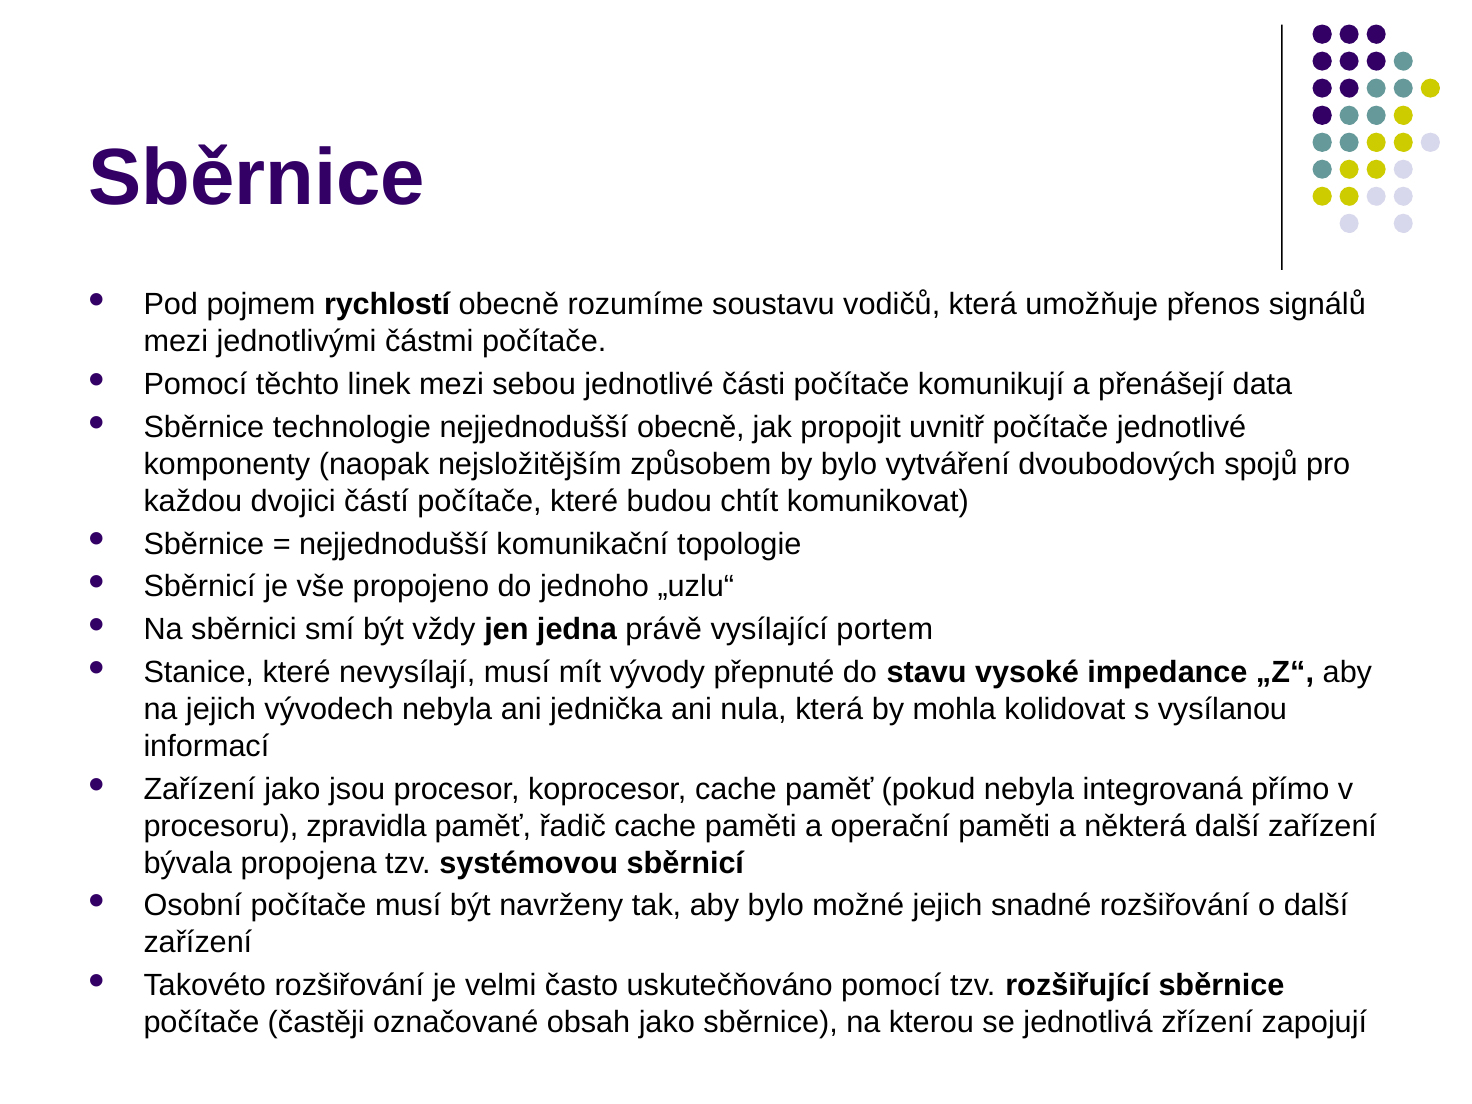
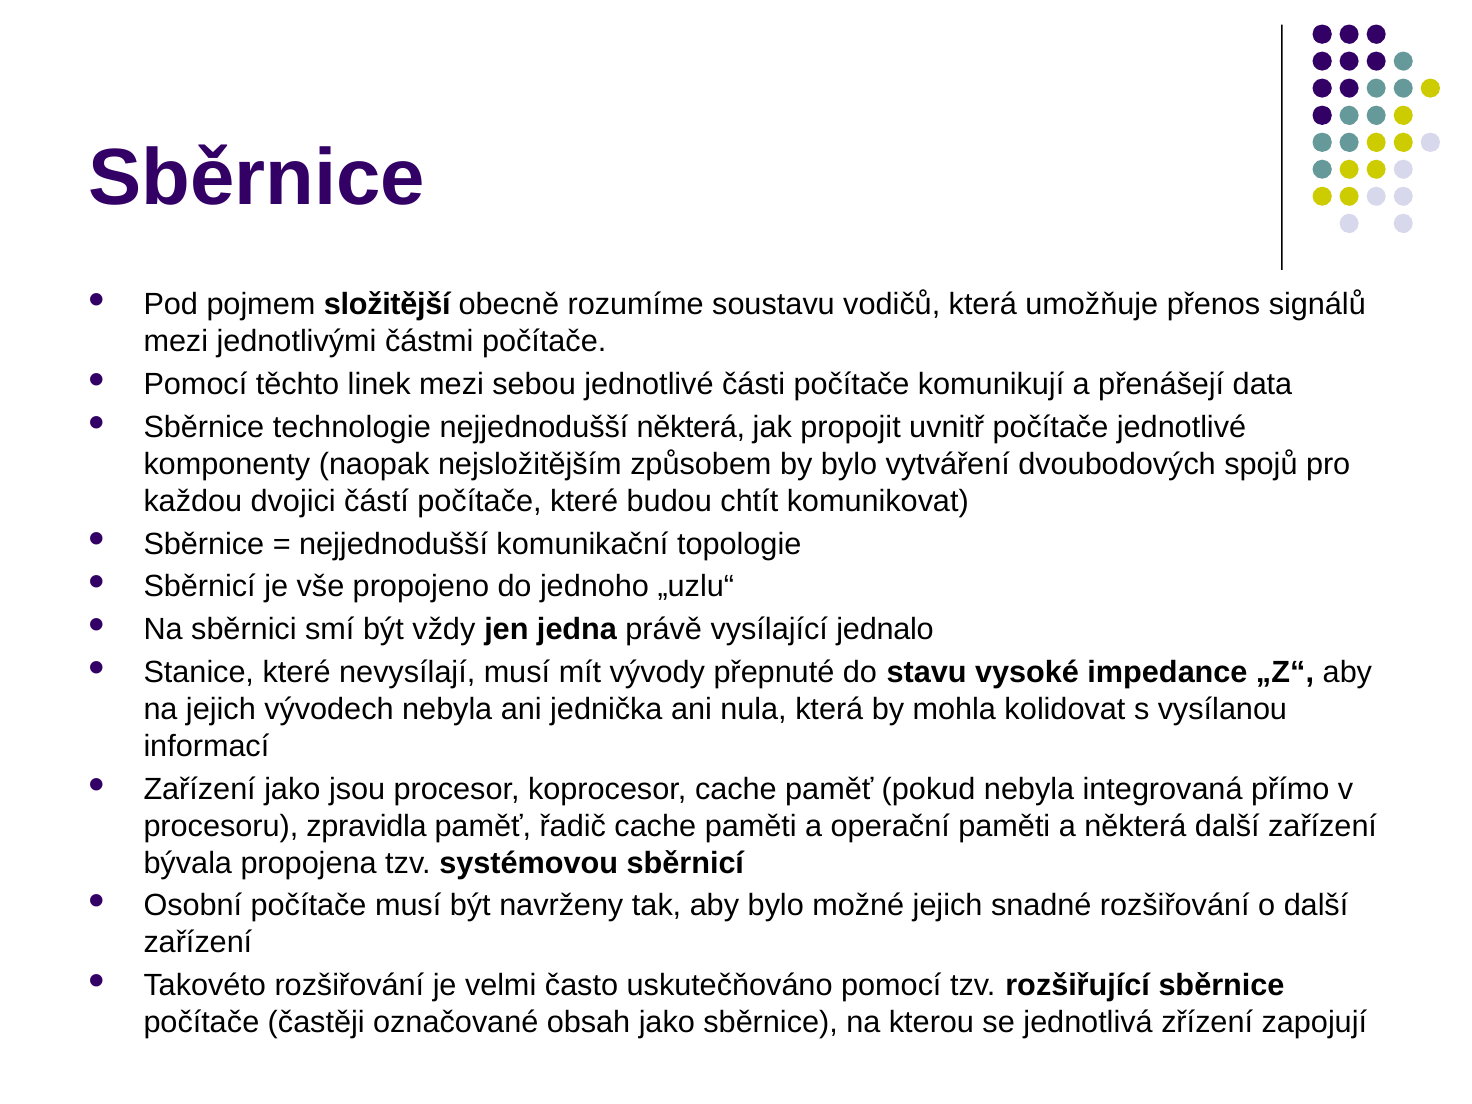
rychlostí: rychlostí -> složitější (387, 305)
nejjednodušší obecně: obecně -> některá (691, 427)
portem: portem -> jednalo (885, 630)
